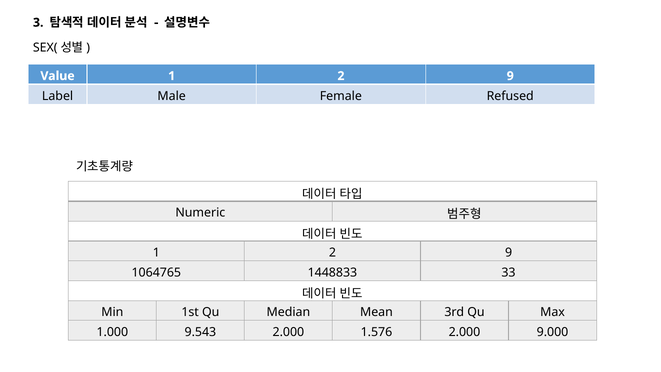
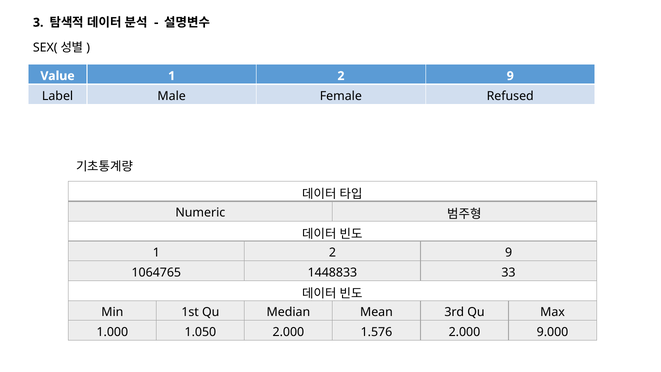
9.543: 9.543 -> 1.050 (200, 332)
